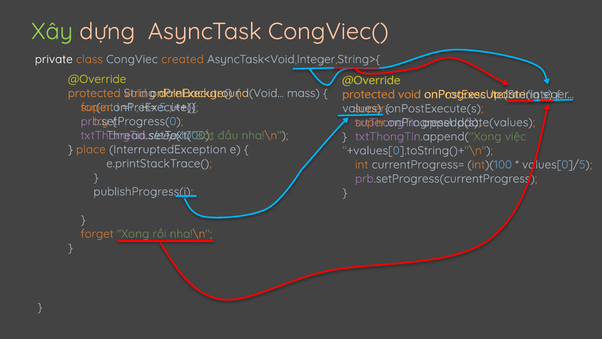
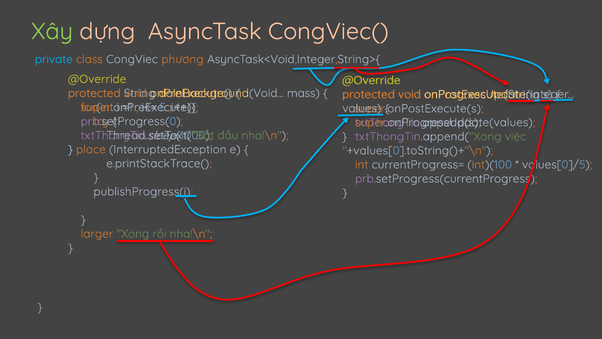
private colour: white -> light blue (54, 59)
created: created -> phương (182, 59)
forget: forget -> larger (97, 234)
